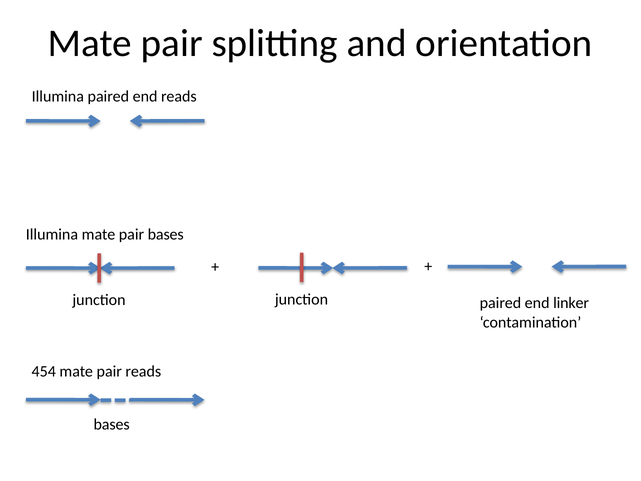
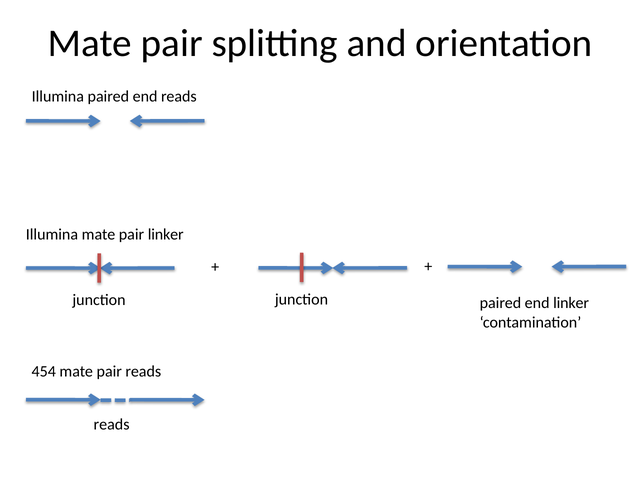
pair bases: bases -> linker (166, 234)
bases: bases -> reads (112, 424)
